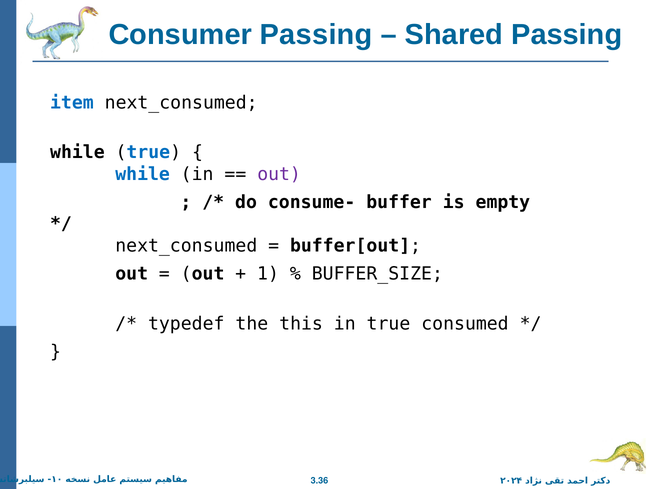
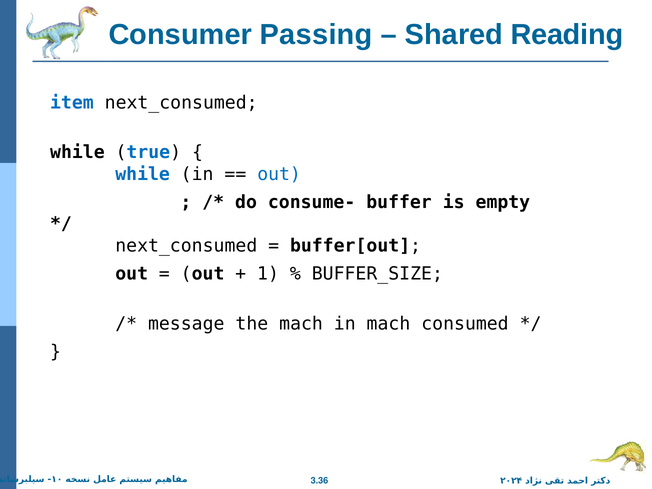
Shared Passing: Passing -> Reading (567, 35)
out colour: purple -> blue (279, 174)
typedef: typedef -> message (186, 324)
the this: this -> mach (301, 324)
in true: true -> mach (388, 324)
